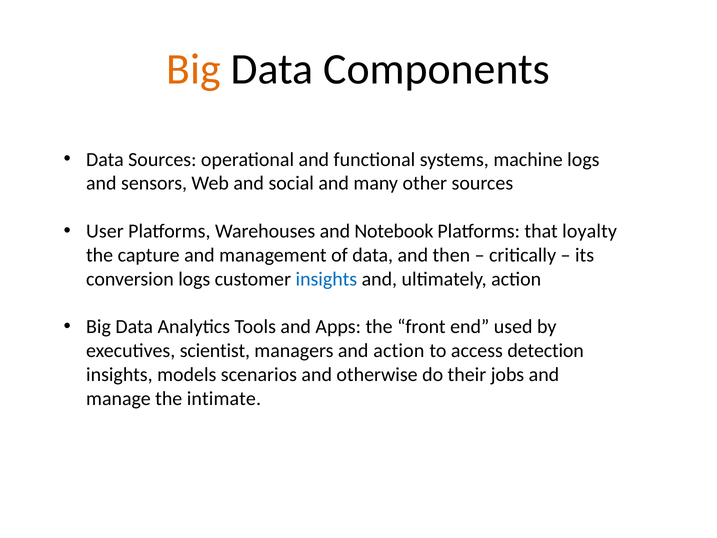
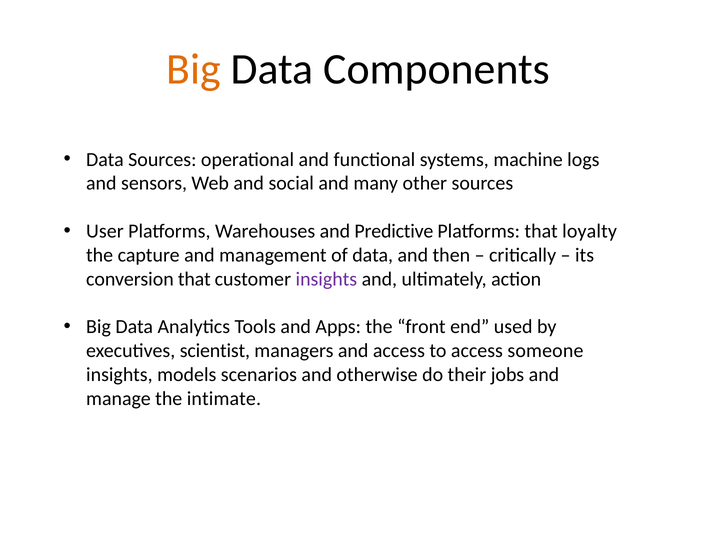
Notebook: Notebook -> Predictive (394, 231)
conversion logs: logs -> that (194, 279)
insights colour: blue -> purple (326, 279)
and action: action -> access (399, 351)
detection: detection -> someone (545, 351)
